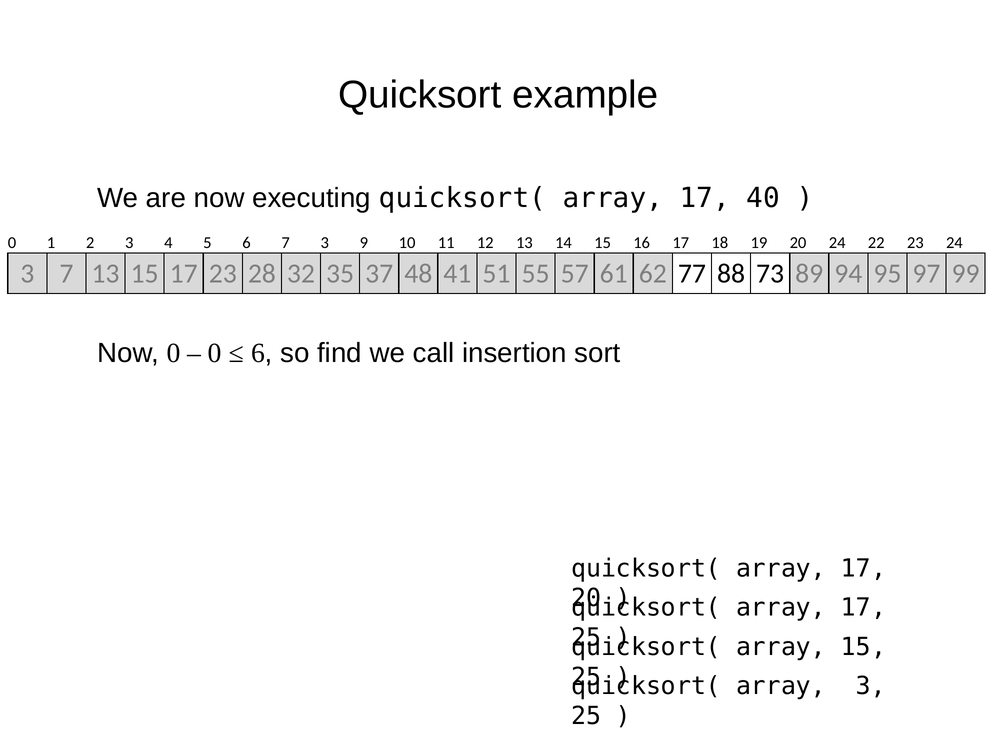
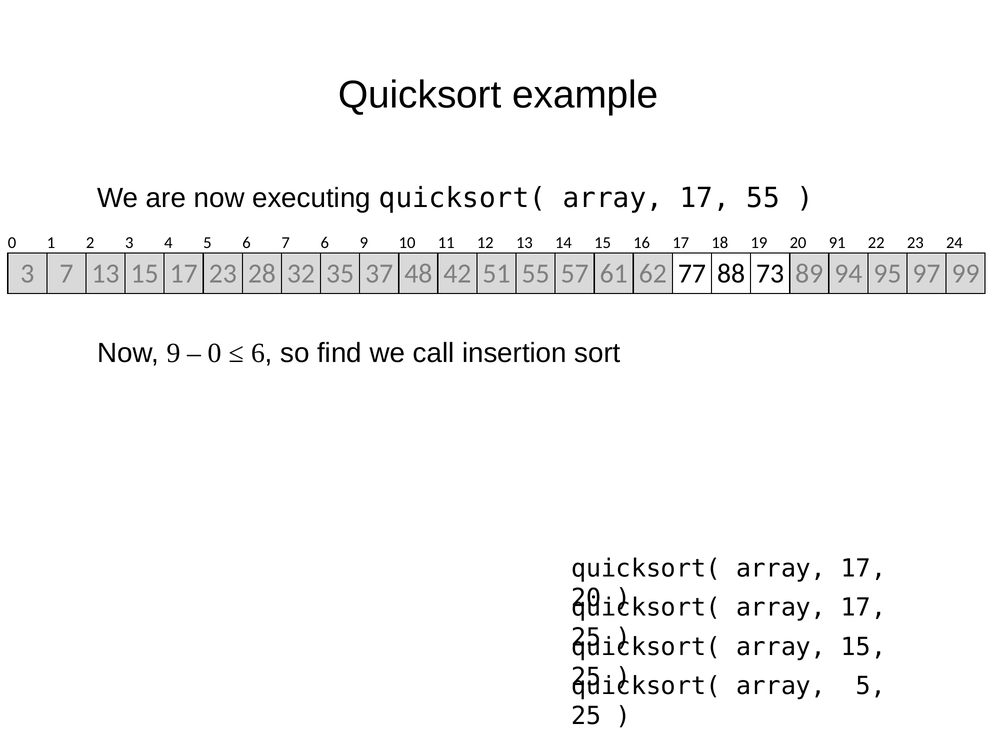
17 40: 40 -> 55 (763, 198)
7 3: 3 -> 6 (325, 243)
20 24: 24 -> 91 (837, 243)
41: 41 -> 42 (457, 273)
Now 0: 0 -> 9 (173, 353)
array 3: 3 -> 5 (871, 686)
